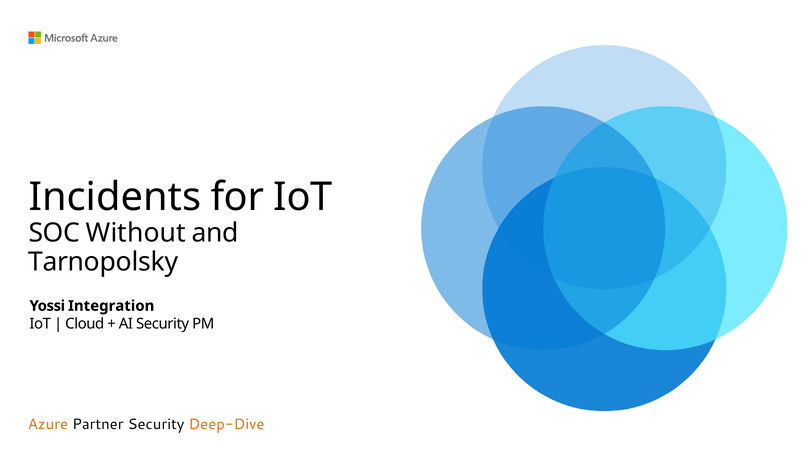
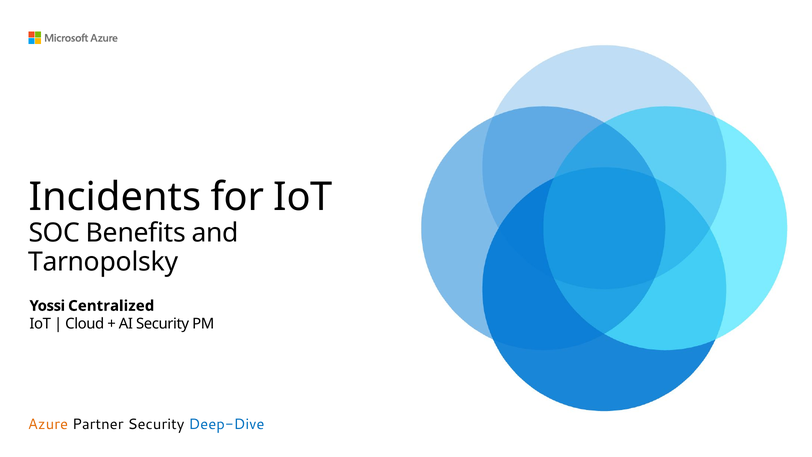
Without: Without -> Benefits (136, 233)
Integration: Integration -> Centralized (111, 306)
Deep-Dive colour: orange -> blue (227, 424)
